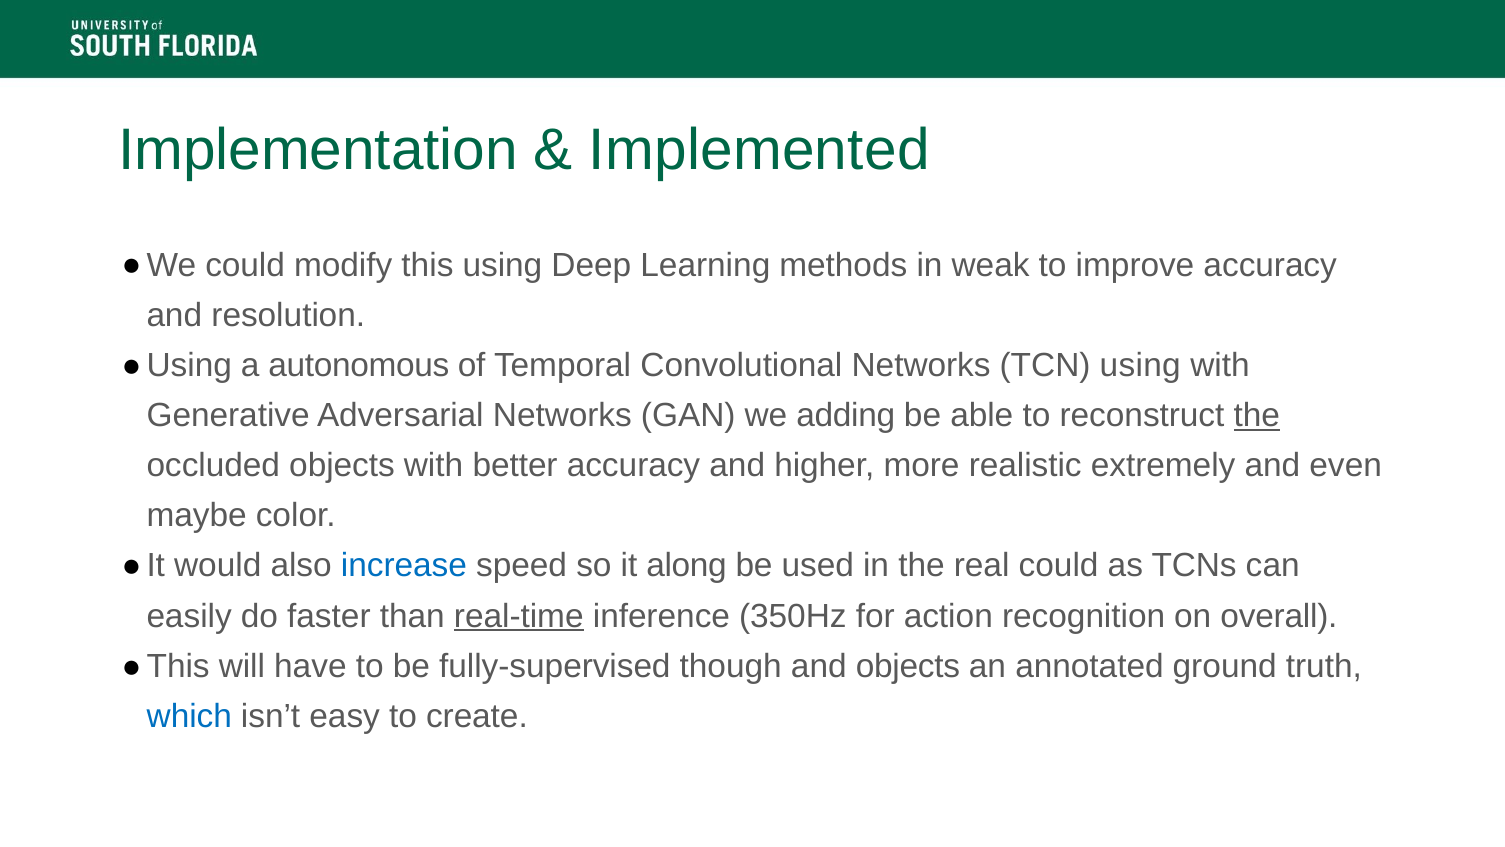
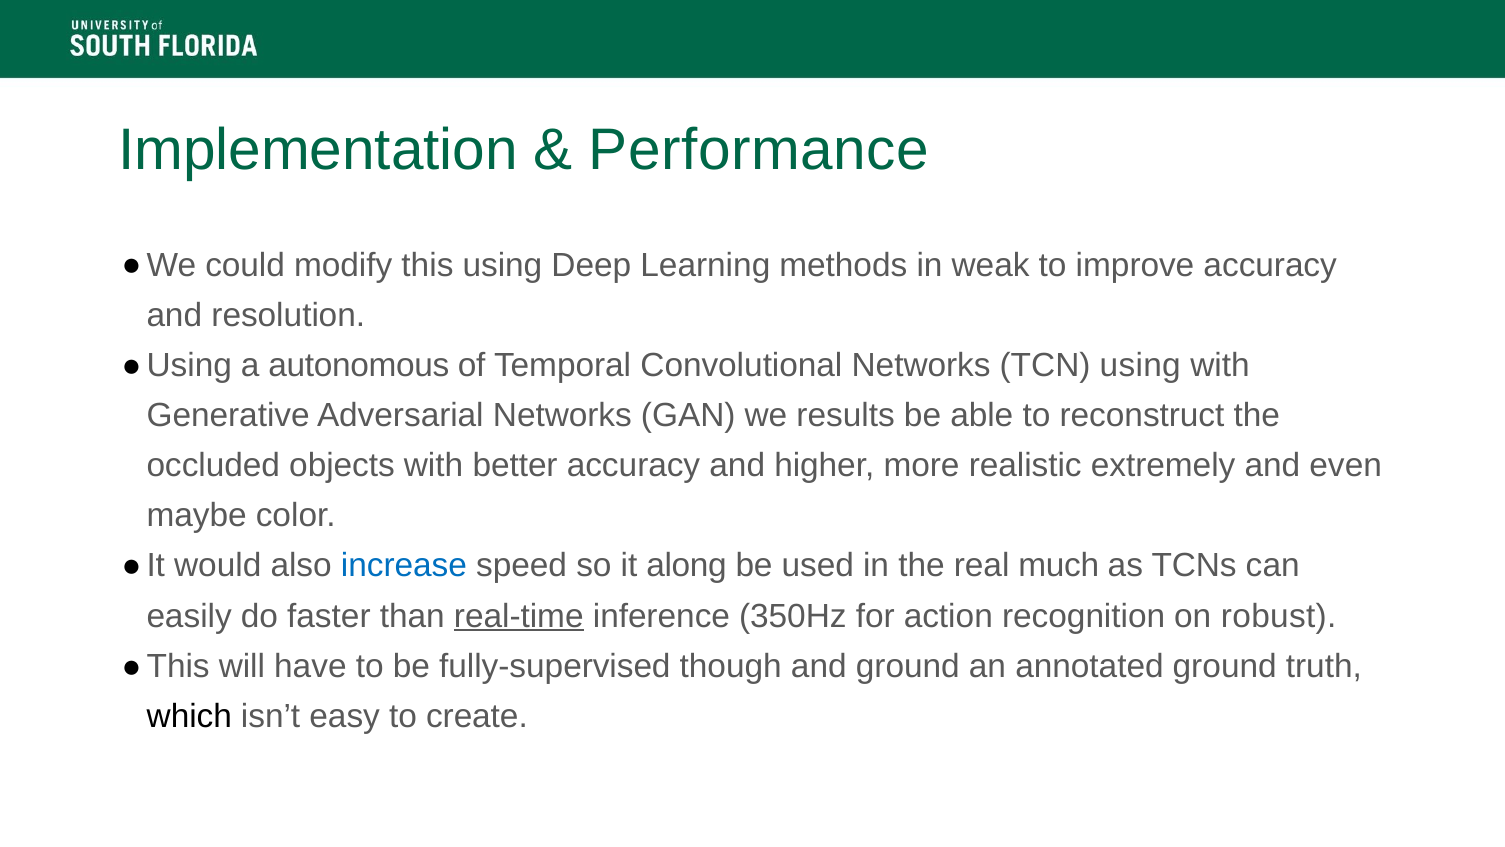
Implemented: Implemented -> Performance (759, 150)
adding: adding -> results (846, 415)
the underline: present -> none (1257, 415)
real could: could -> much (1059, 566)
overall: overall -> robust (1279, 616)
and objects: objects -> ground (908, 666)
which colour: blue -> black (189, 716)
